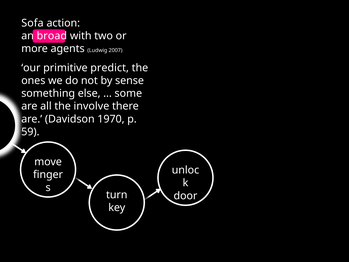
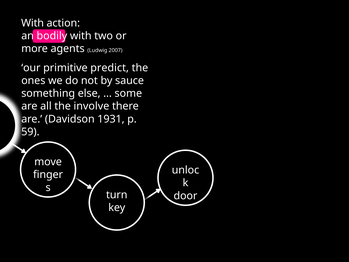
Sofa: Sofa -> With (33, 23)
broad: broad -> bodily (52, 36)
sense: sense -> sauce (130, 81)
1970: 1970 -> 1931 (111, 119)
